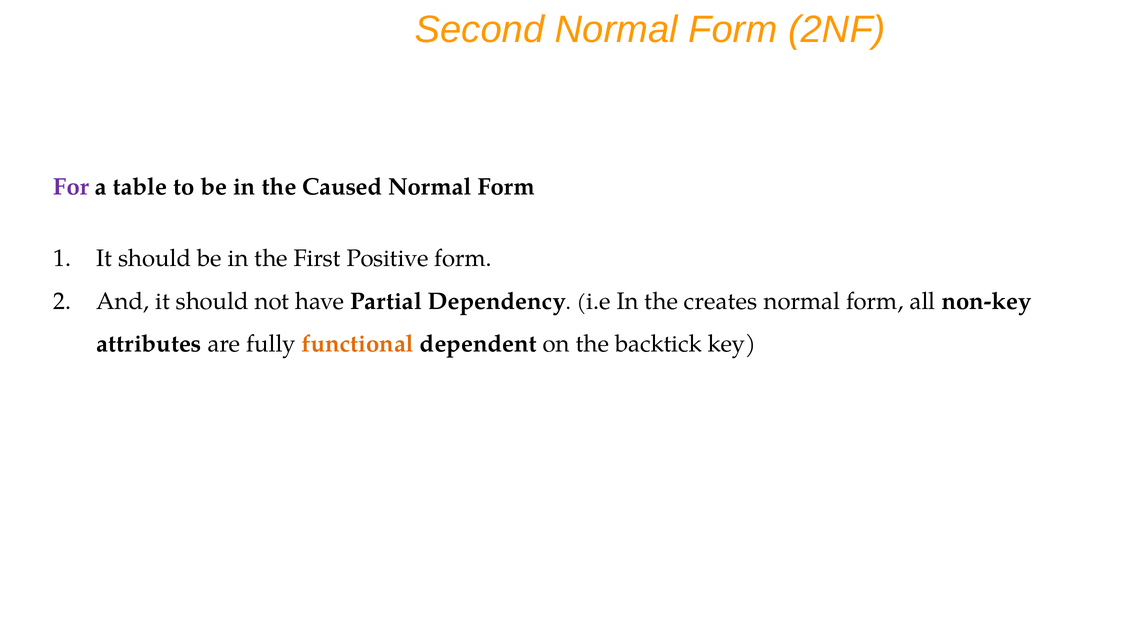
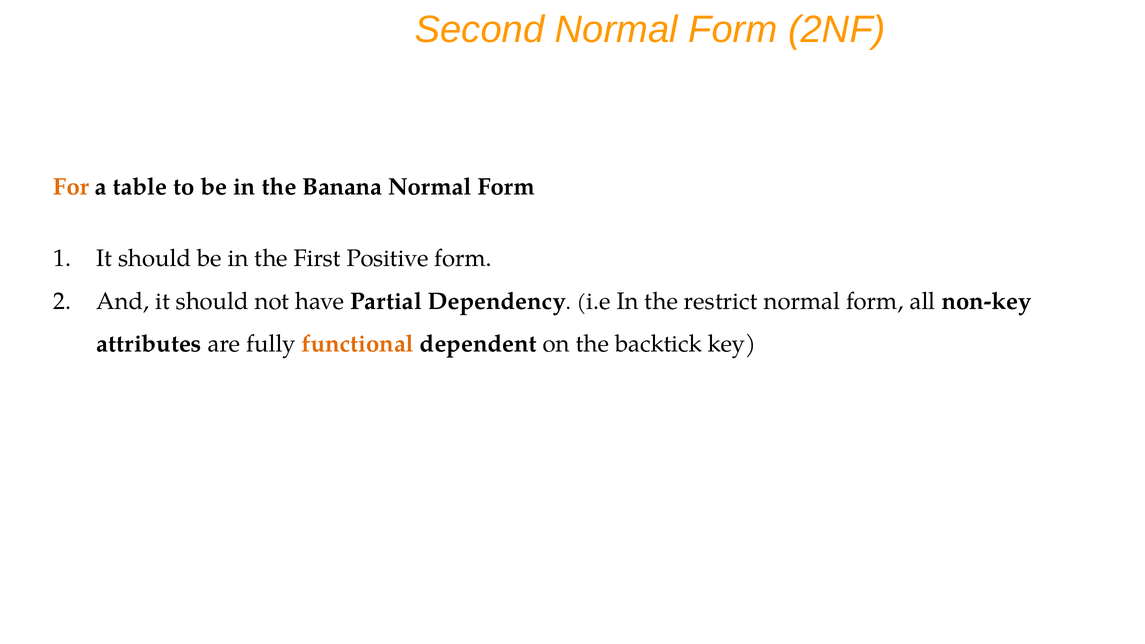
For colour: purple -> orange (71, 187)
Caused: Caused -> Banana (342, 187)
creates: creates -> restrict (721, 301)
